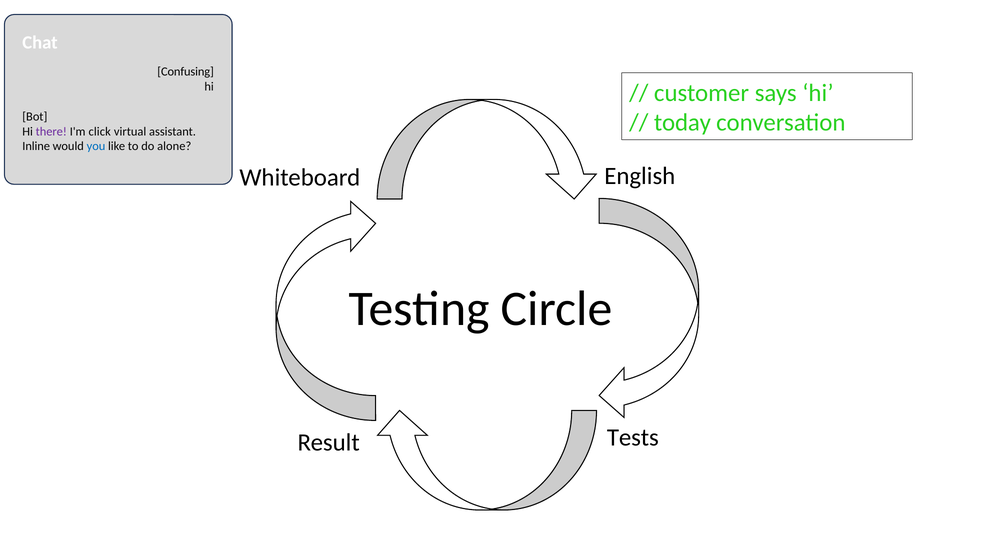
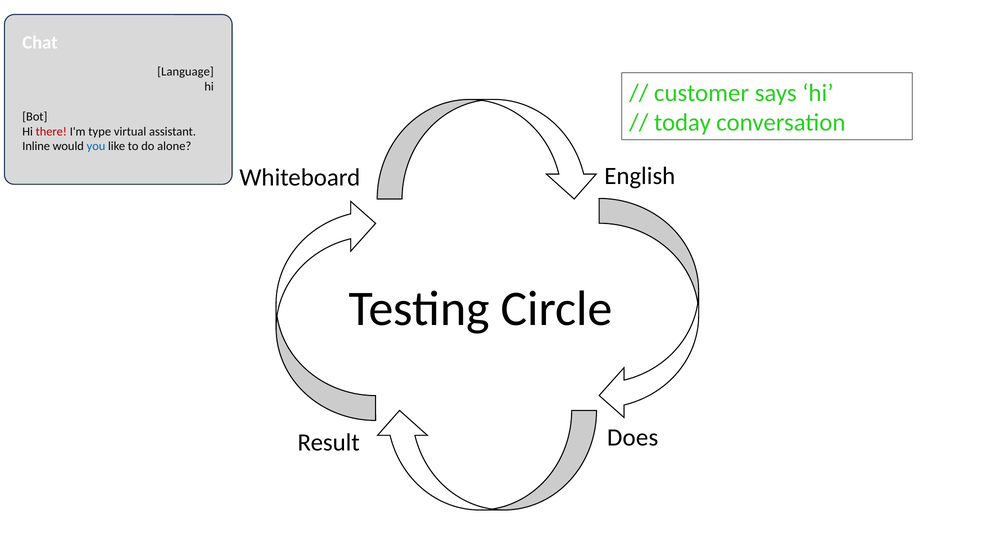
Confusing: Confusing -> Language (186, 72)
there colour: purple -> red (51, 131)
click: click -> type (100, 131)
Tests: Tests -> Does (633, 437)
